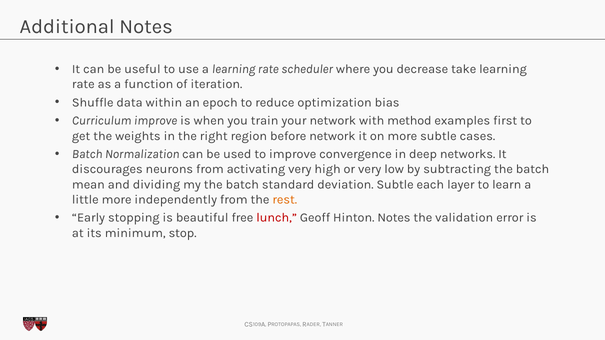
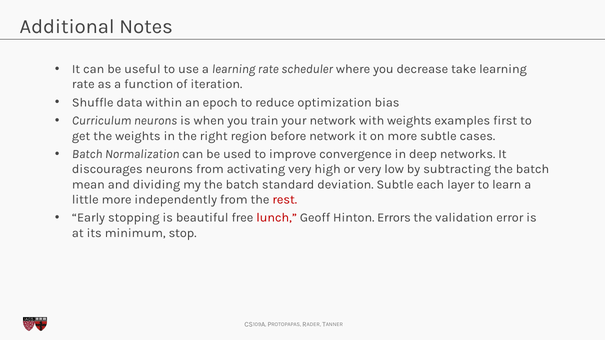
Curriculum improve: improve -> neurons (156, 121)
with method: method -> weights (409, 121)
rest colour: orange -> red (285, 200)
Hinton Notes: Notes -> Errors (394, 218)
